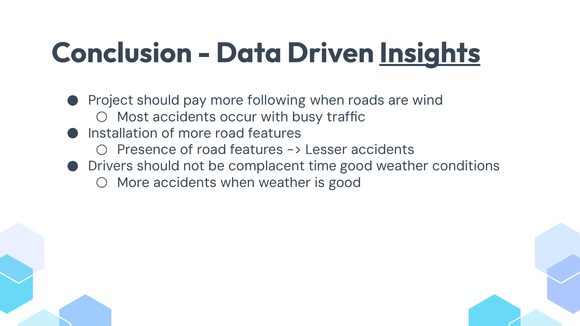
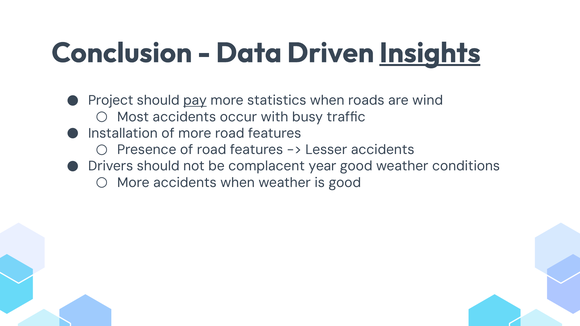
pay underline: none -> present (195, 100)
following: following -> statistics (277, 100)
time: time -> year (322, 166)
